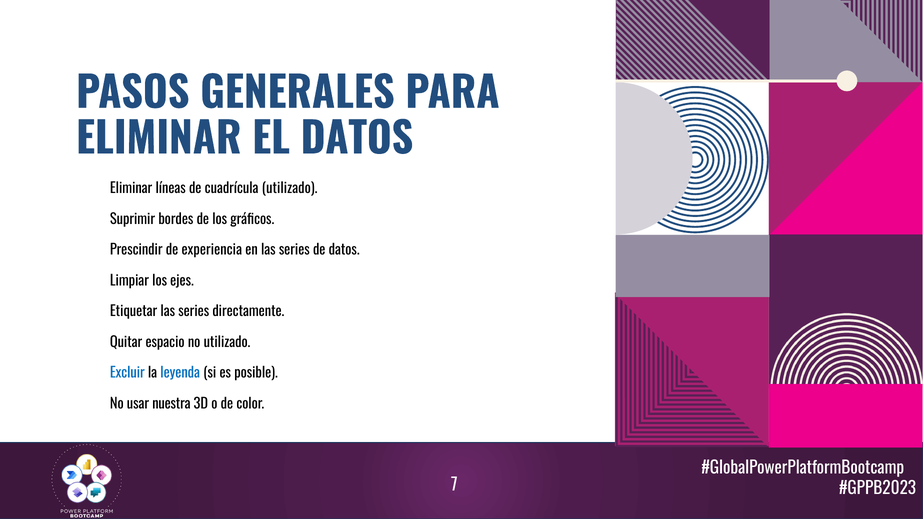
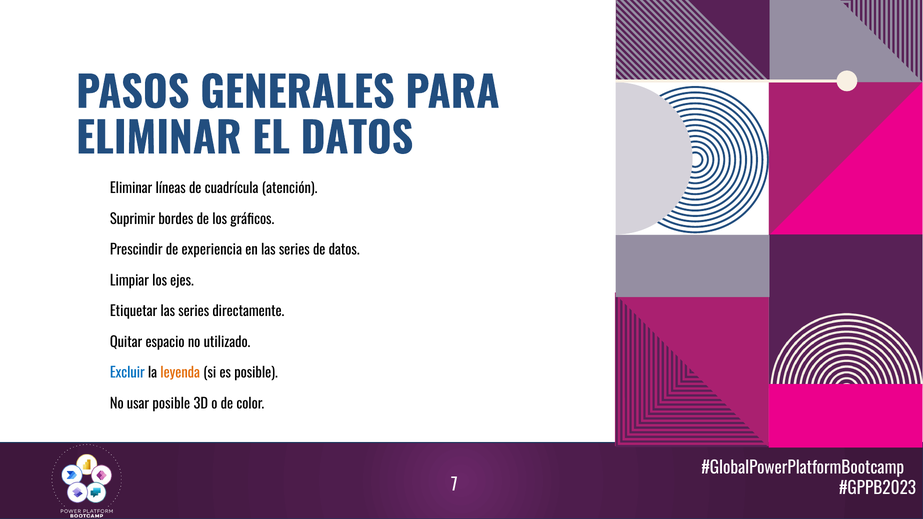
cuadrícula utilizado: utilizado -> atención (290, 189)
leyenda colour: blue -> orange (180, 373)
usar nuestra: nuestra -> posible (171, 404)
